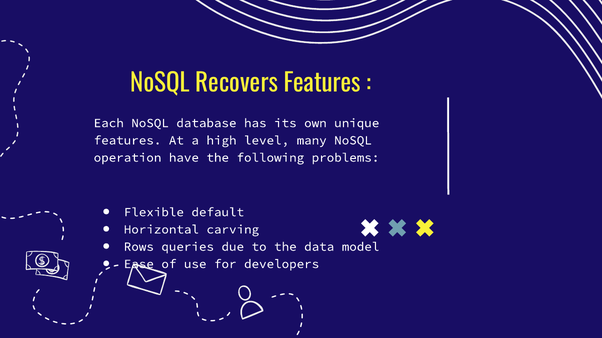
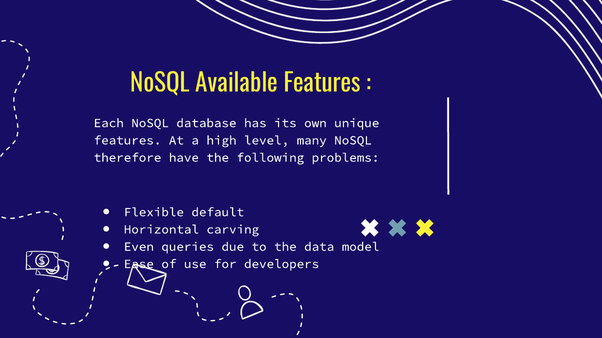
Recovers: Recovers -> Available (237, 84)
operation: operation -> therefore (128, 158)
Rows: Rows -> Even (139, 247)
